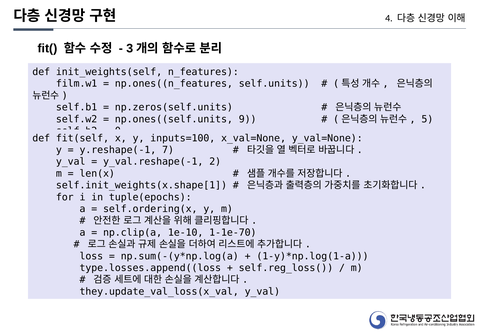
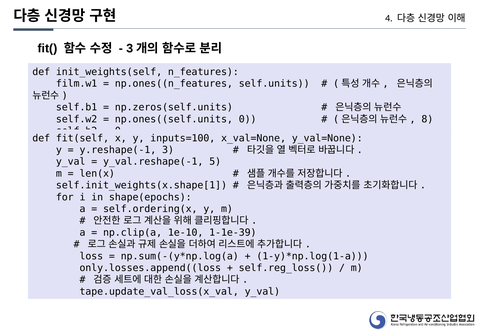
np.ones((self.units 9: 9 -> 0 (248, 119)
5: 5 -> 8 (427, 119)
7: 7 -> 3 (168, 150)
2: 2 -> 5 (215, 162)
tuple(epochs: tuple(epochs -> shape(epochs (150, 197)
1-1e-70: 1-1e-70 -> 1-1e-39 (233, 232)
type.losses.append((loss: type.losses.append((loss -> only.losses.append((loss (150, 268)
they.update_val_loss(x_val: they.update_val_loss(x_val -> tape.update_val_loss(x_val (159, 291)
